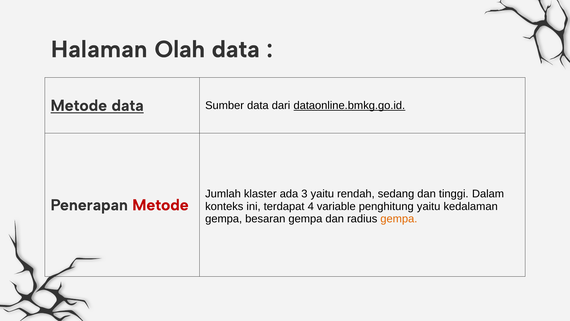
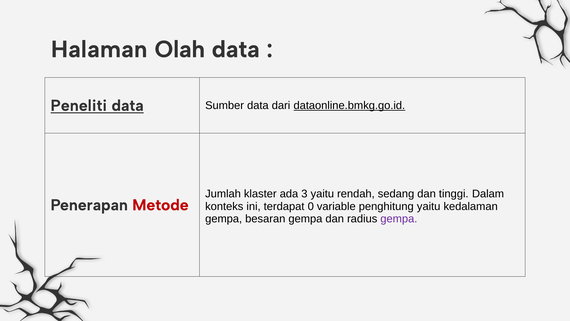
Metode: Metode -> Peneliti (79, 105)
4: 4 -> 0 (311, 206)
gempa colour: orange -> purple (399, 219)
